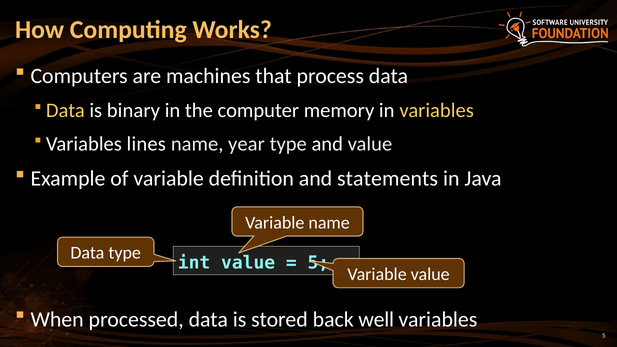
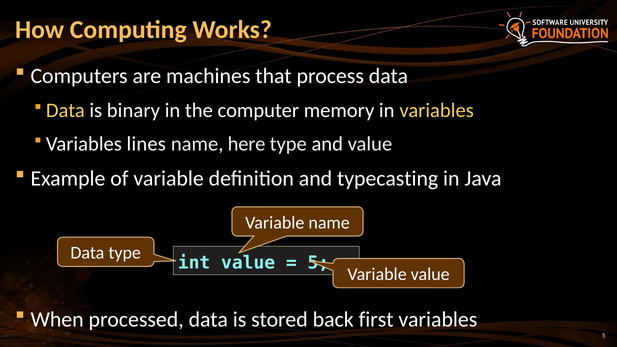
year: year -> here (247, 144)
statements: statements -> typecasting (388, 179)
well: well -> first (376, 319)
